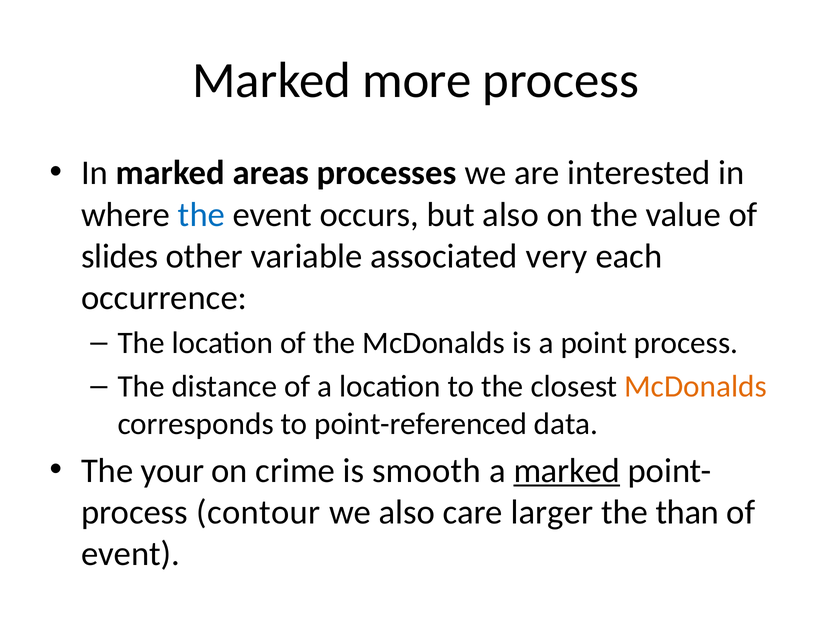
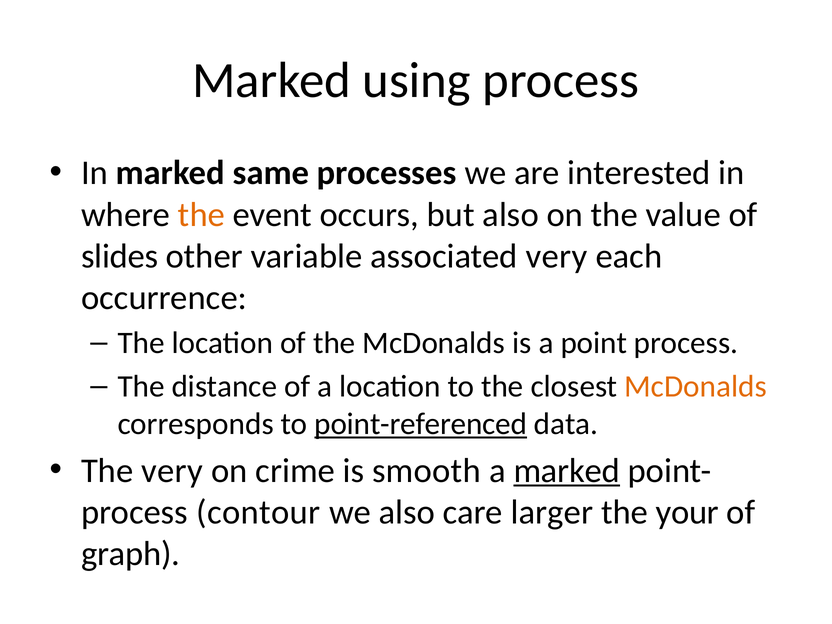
more: more -> using (417, 81)
areas: areas -> same (271, 173)
the colour: blue -> orange (201, 215)
point-referenced underline: none -> present (421, 424)
The your: your -> very (172, 471)
than: than -> your (687, 512)
event: event -> graph (131, 554)
